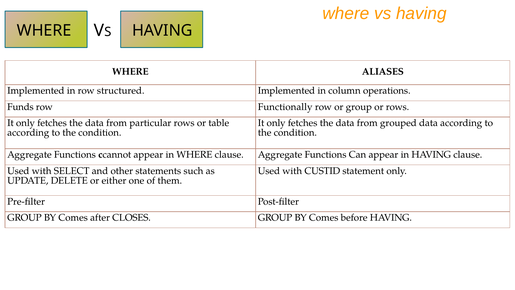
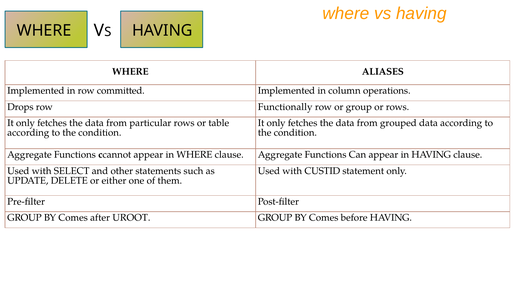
structured: structured -> committed (121, 91)
Funds: Funds -> Drops (20, 107)
CLOSES: CLOSES -> UROOT (131, 217)
